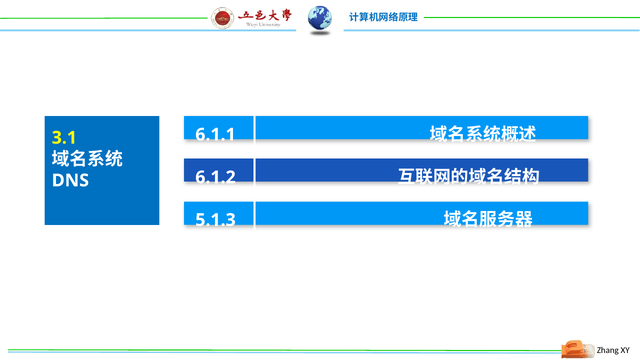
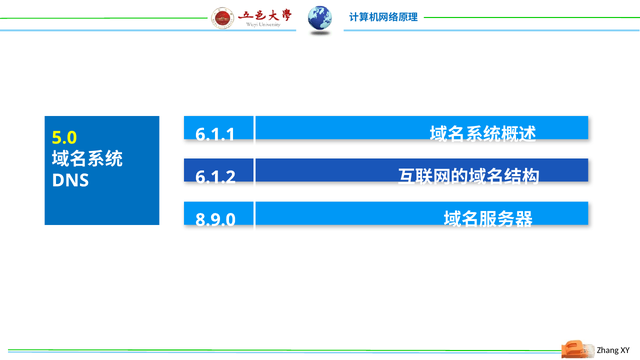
3.1: 3.1 -> 5.0 (64, 138)
5.1.3: 5.1.3 -> 8.9.0 (216, 220)
